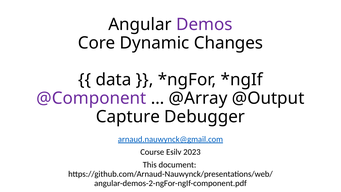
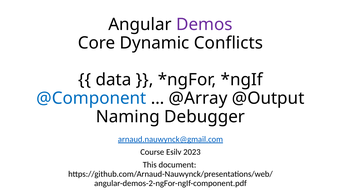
Changes: Changes -> Conflicts (228, 43)
@Component colour: purple -> blue (91, 98)
Capture: Capture -> Naming (128, 117)
